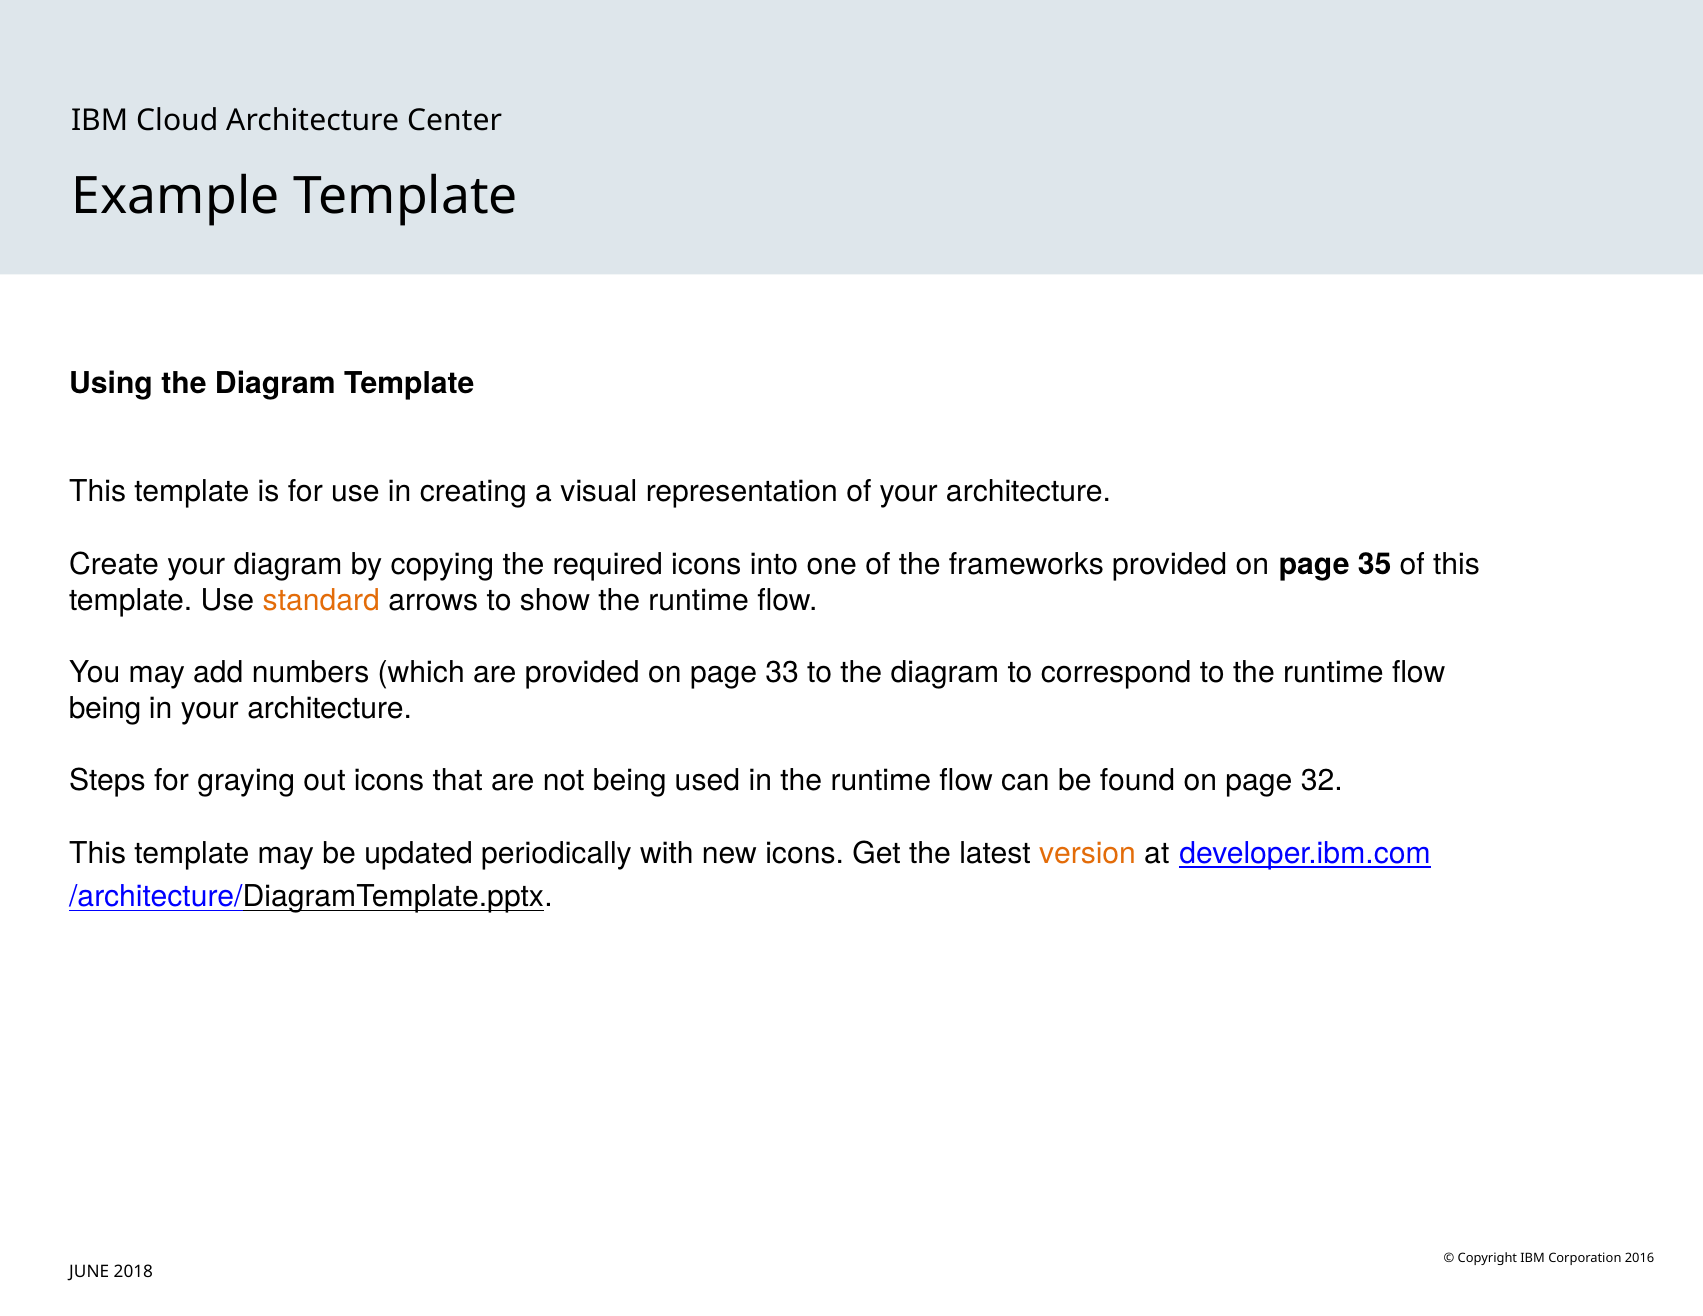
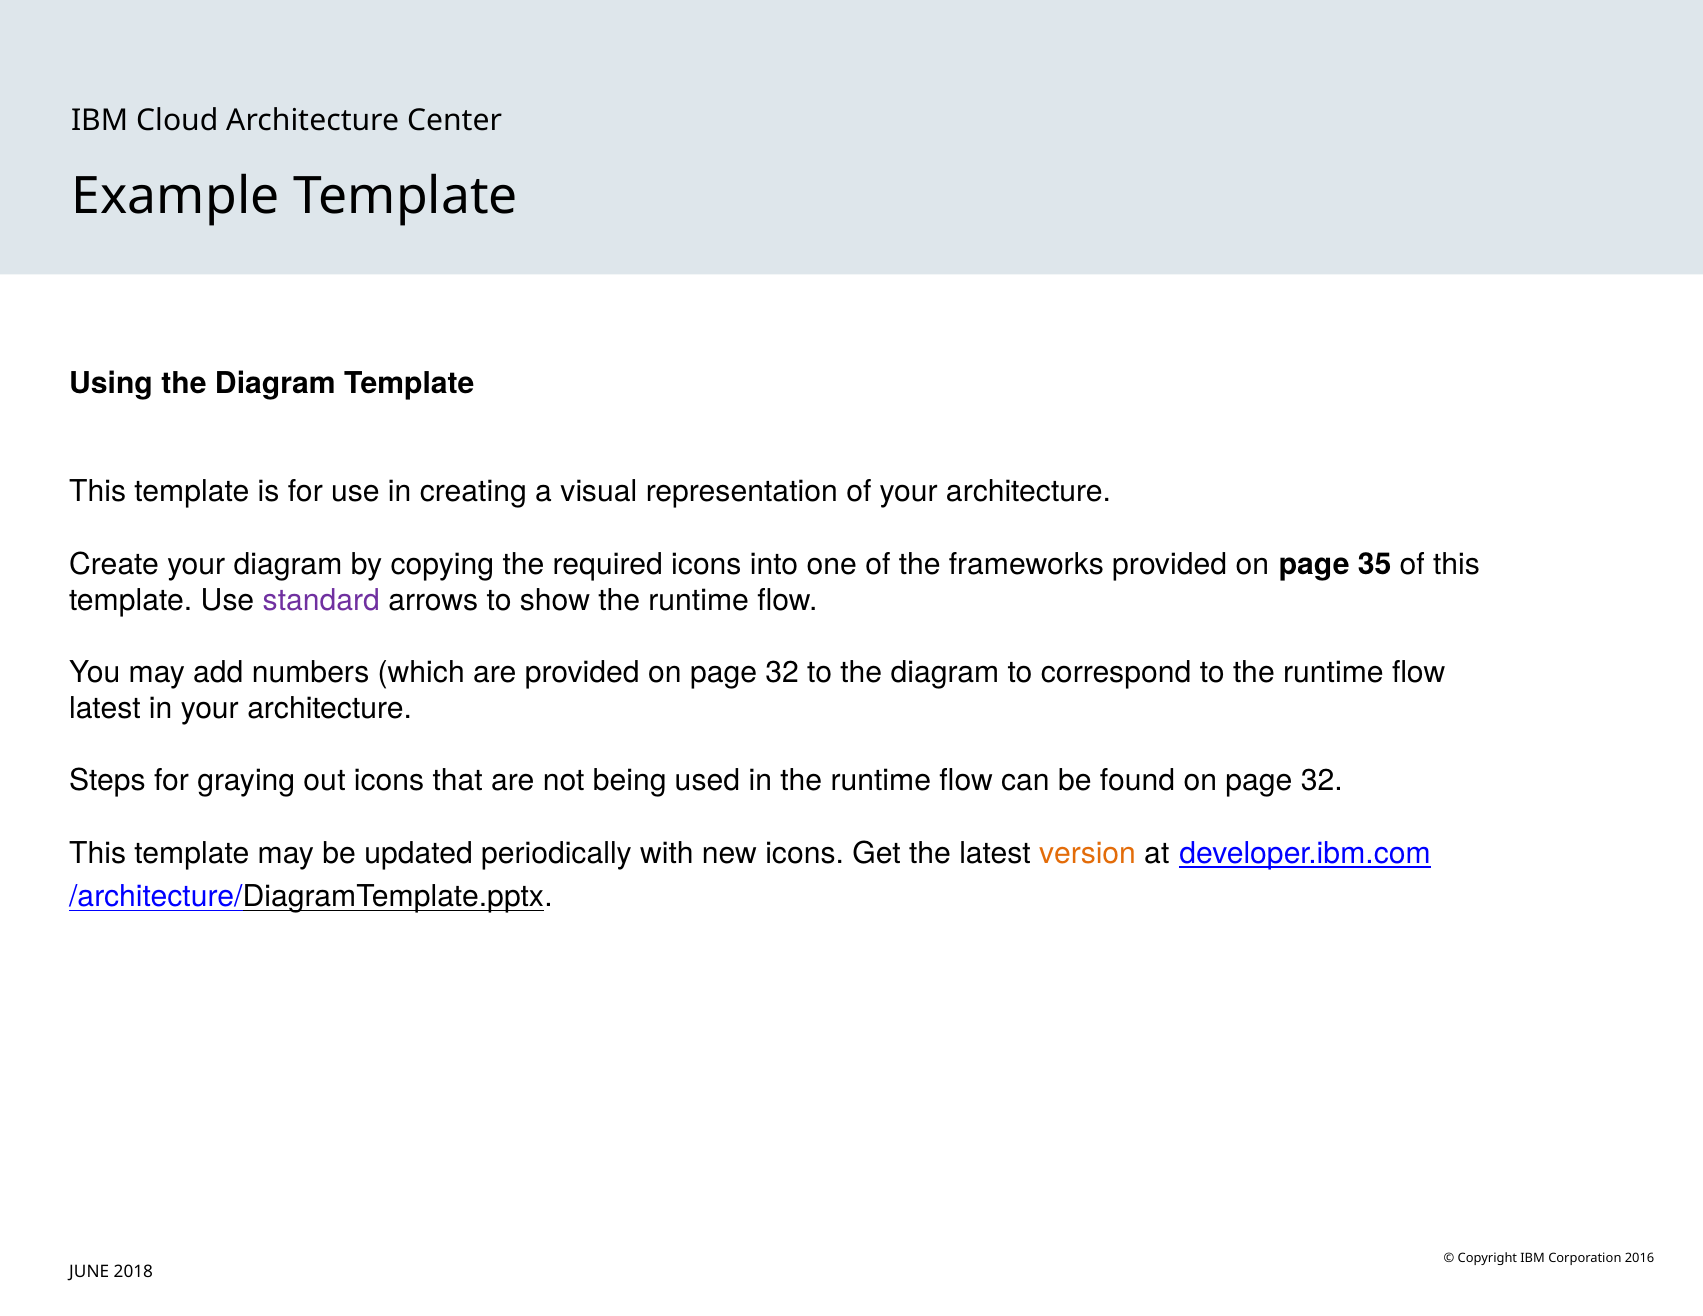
standard colour: orange -> purple (321, 600)
provided on page 33: 33 -> 32 (782, 673)
being: being -> latest (105, 709)
